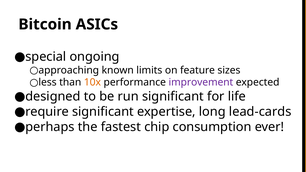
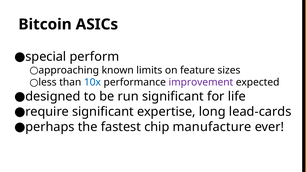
ongoing: ongoing -> perform (94, 57)
10x colour: orange -> blue (92, 82)
consumption: consumption -> manufacture (212, 127)
